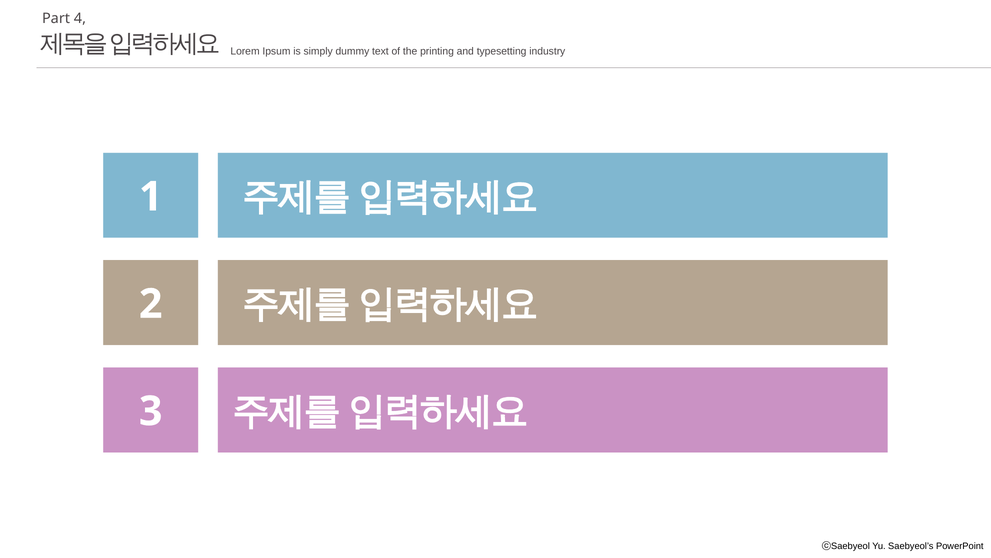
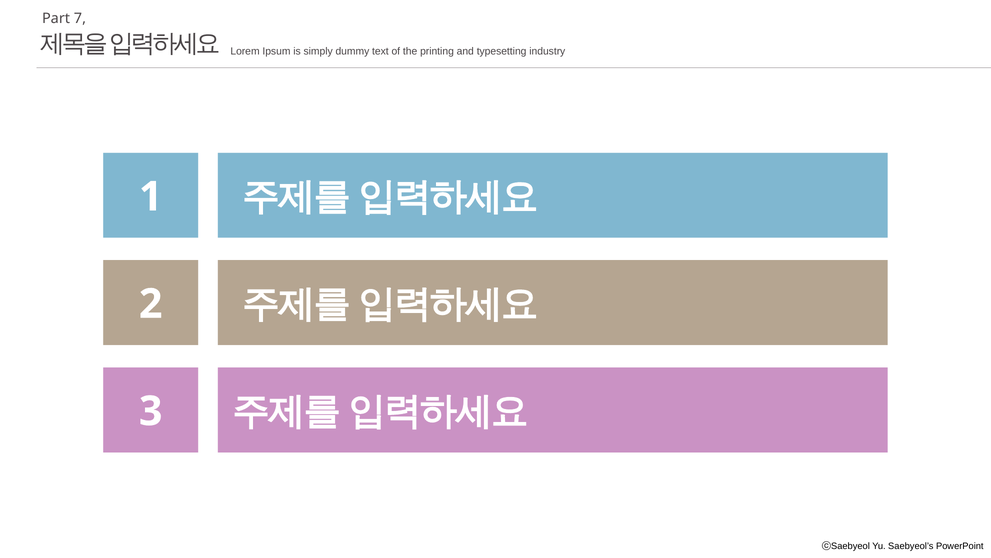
4: 4 -> 7 (80, 19)
